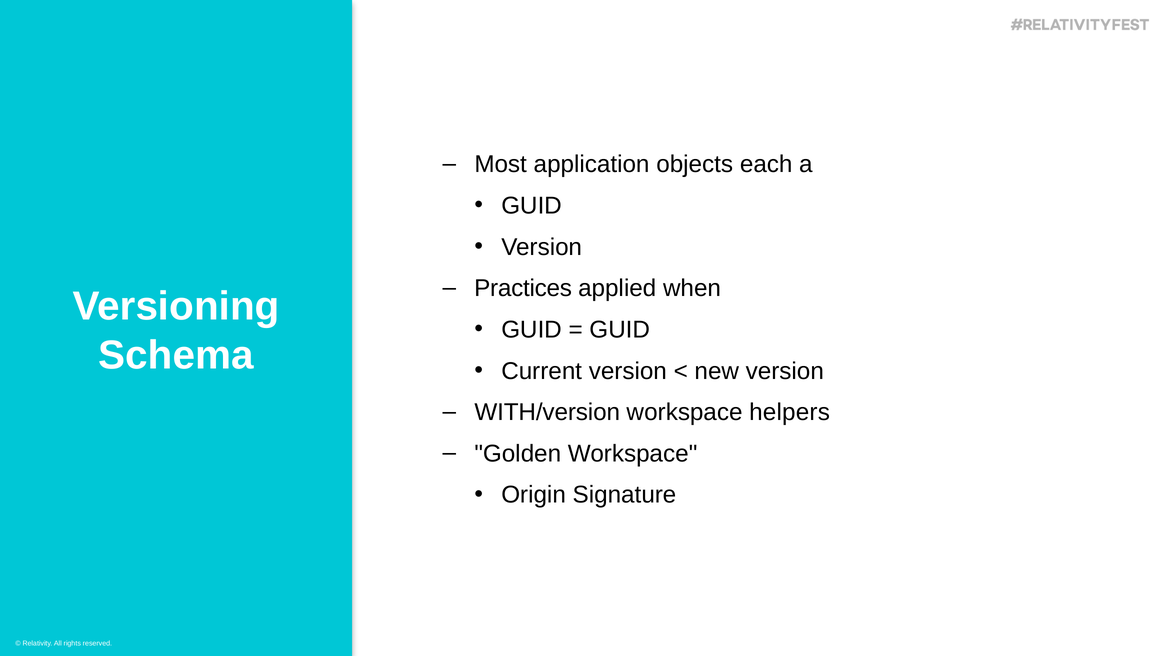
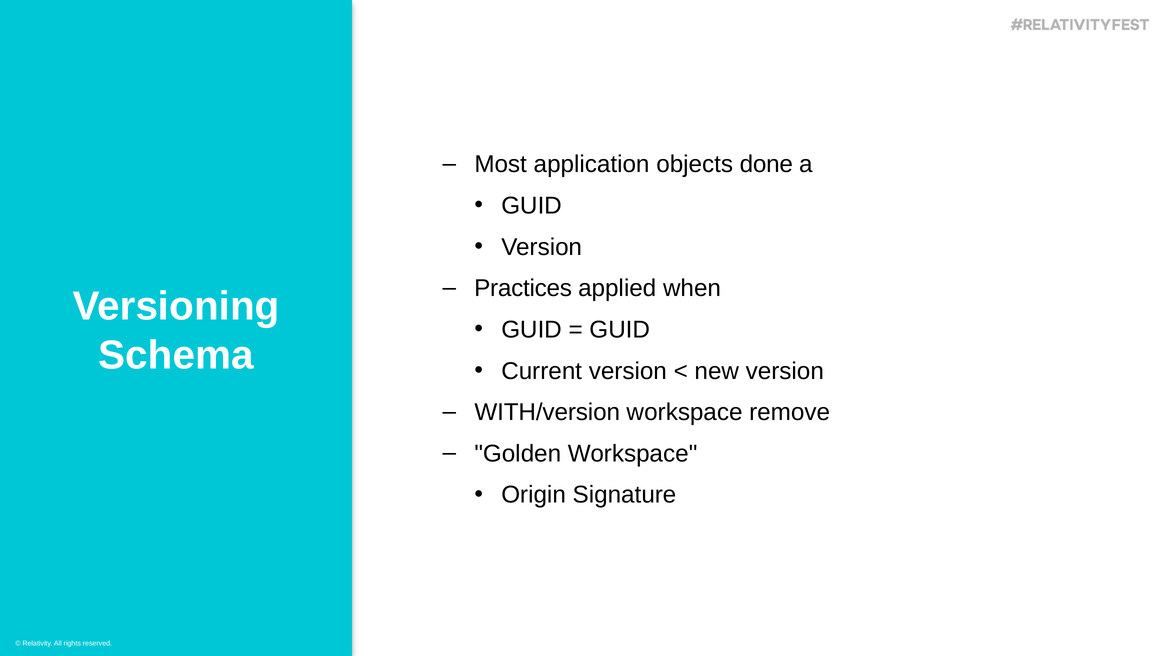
each: each -> done (766, 164)
helpers: helpers -> remove (790, 412)
